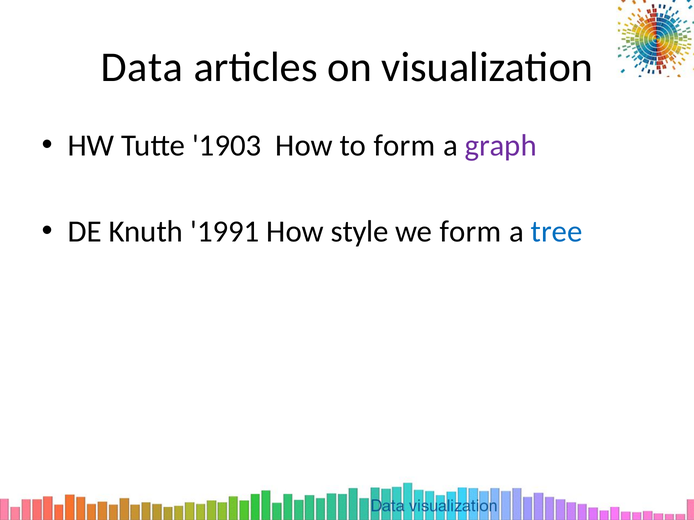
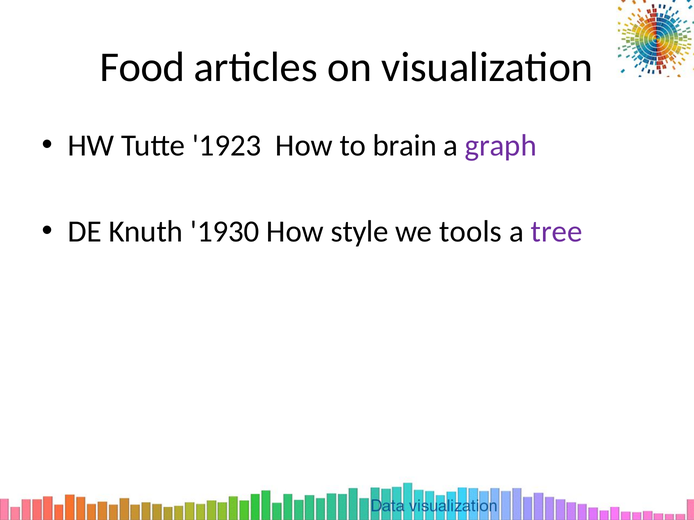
Data: Data -> Food (142, 67)
1903: 1903 -> 1923 (227, 146)
to form: form -> brain (405, 146)
1991: 1991 -> 1930 (225, 232)
we form: form -> tools (471, 232)
tree colour: blue -> purple (557, 232)
